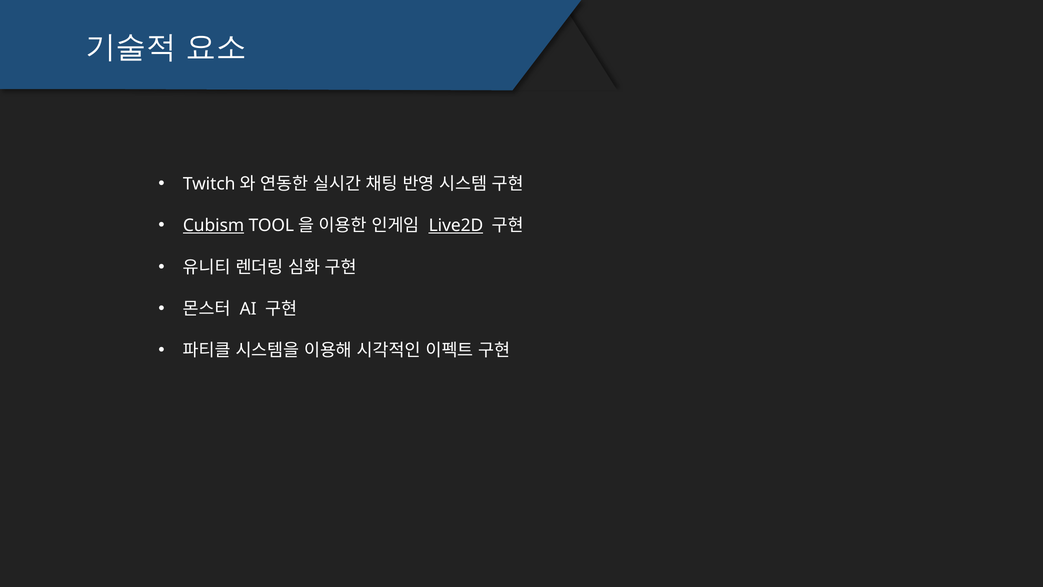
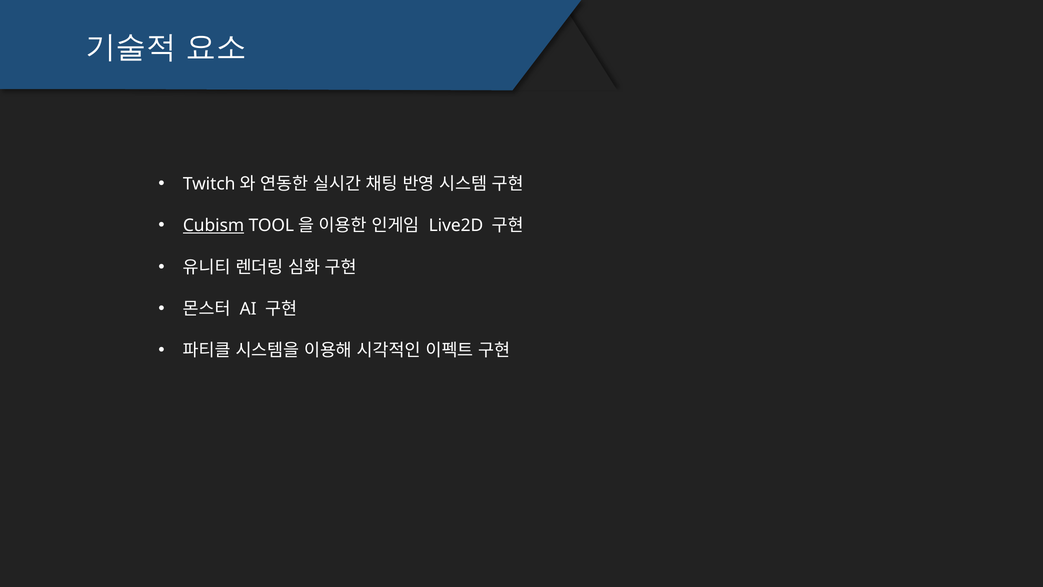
Live2D underline: present -> none (456, 225)
